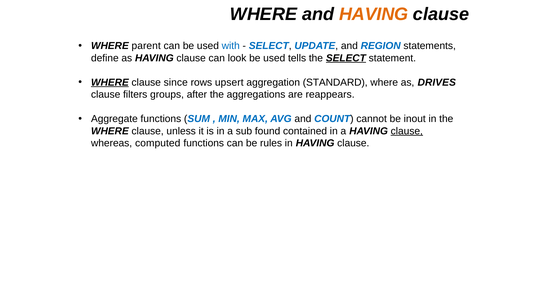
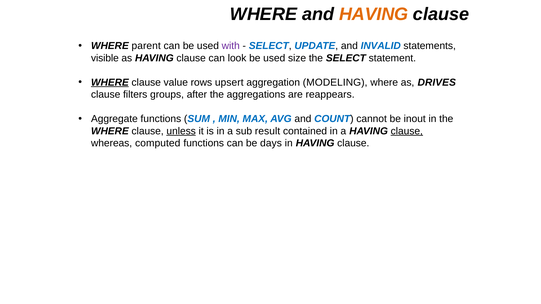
with colour: blue -> purple (231, 46)
REGION: REGION -> INVALID (381, 46)
define: define -> visible (105, 58)
tells: tells -> size (297, 58)
SELECT underline: present -> none (346, 58)
since: since -> value (176, 82)
STANDARD: STANDARD -> MODELING (335, 82)
unless underline: none -> present (181, 131)
found: found -> result (268, 131)
rules: rules -> days (271, 143)
